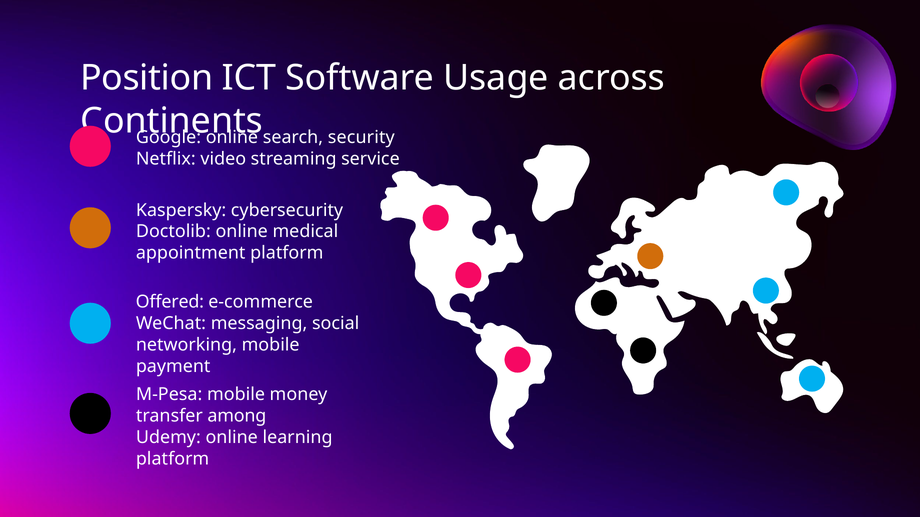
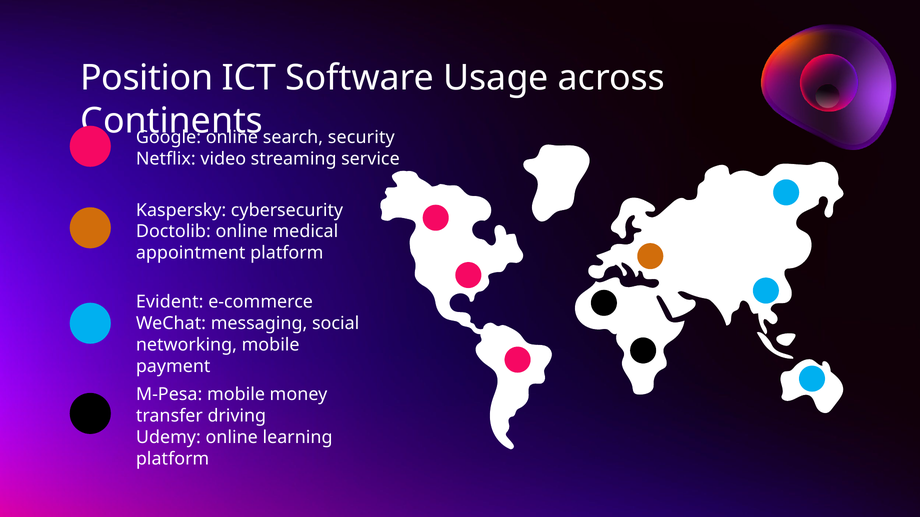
Offered: Offered -> Evident (170, 302)
among: among -> driving (237, 416)
